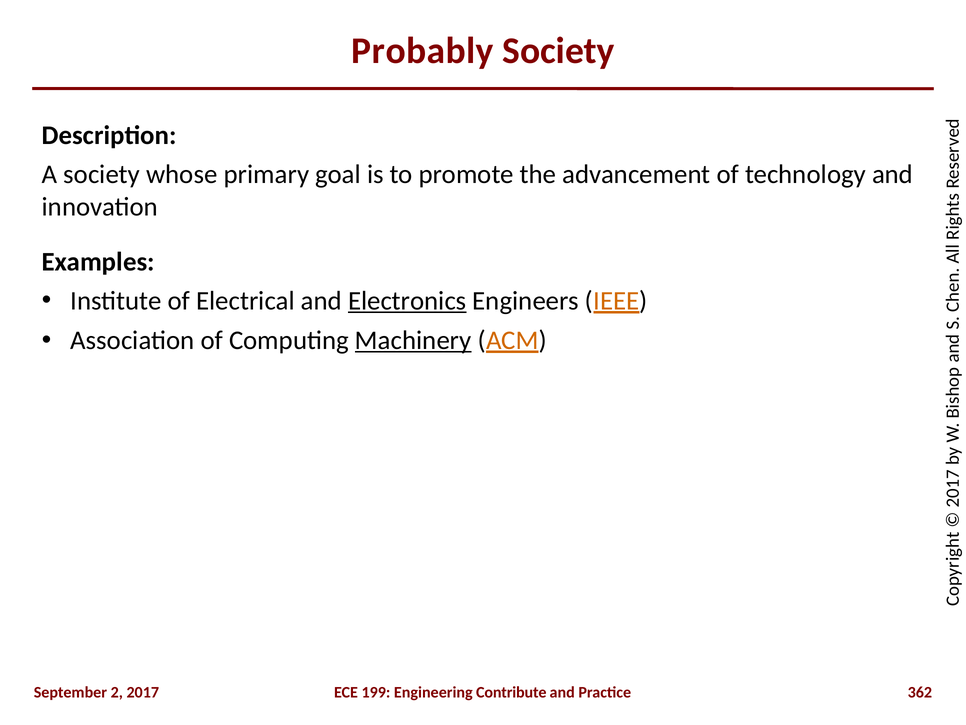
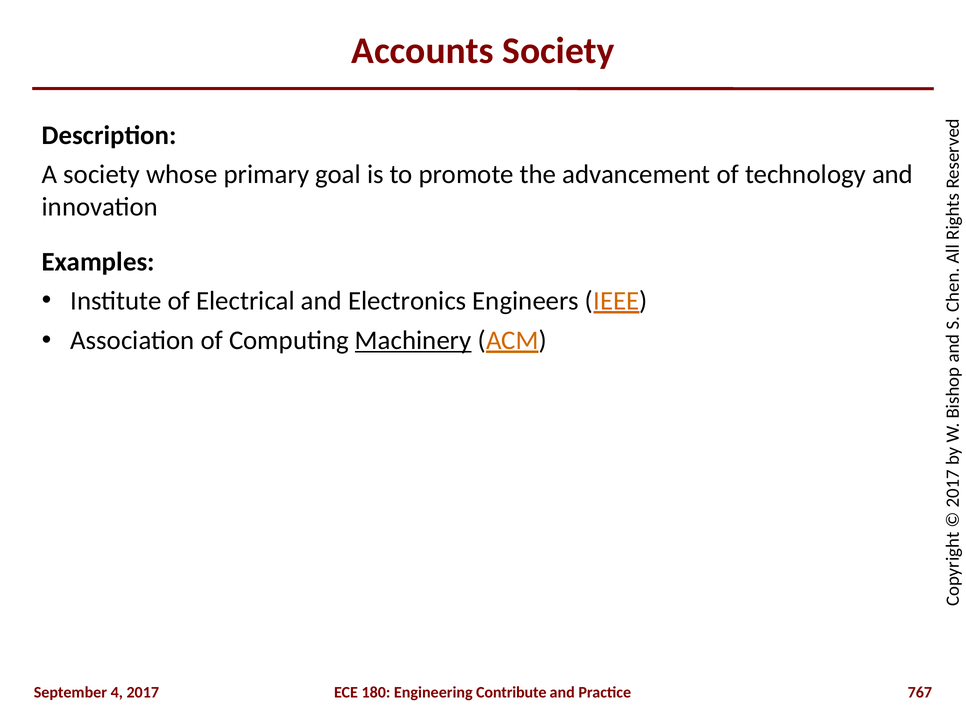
Probably: Probably -> Accounts (423, 51)
Electronics underline: present -> none (407, 301)
September 2: 2 -> 4 (117, 692)
199: 199 -> 180 (376, 692)
362: 362 -> 767 (920, 692)
